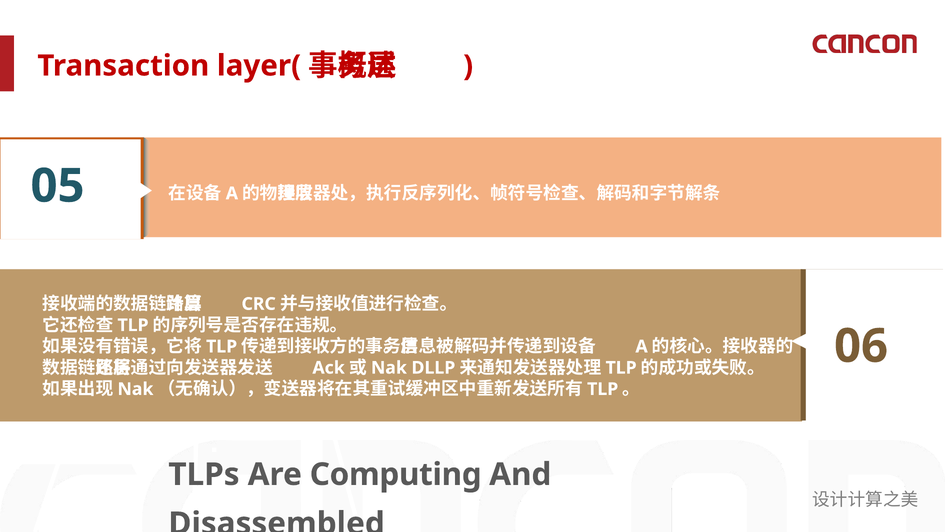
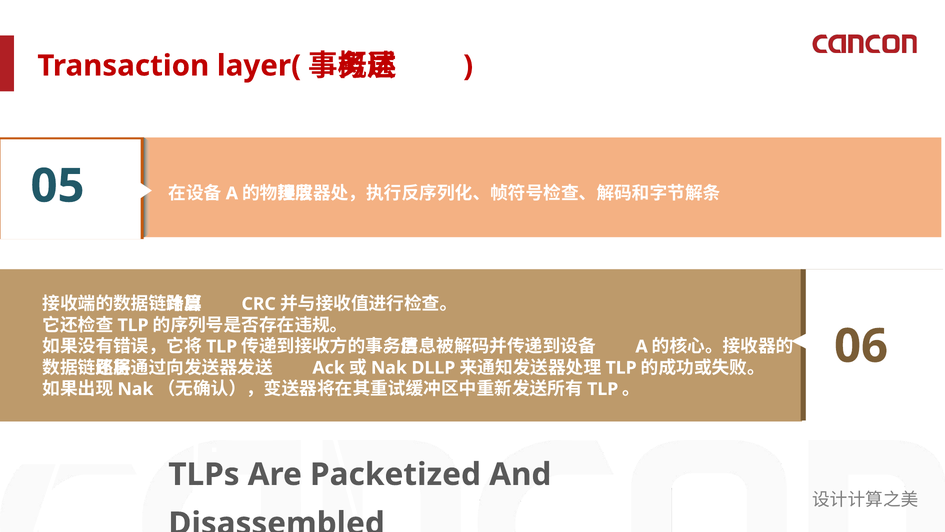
Computing: Computing -> Packetized (395, 474)
